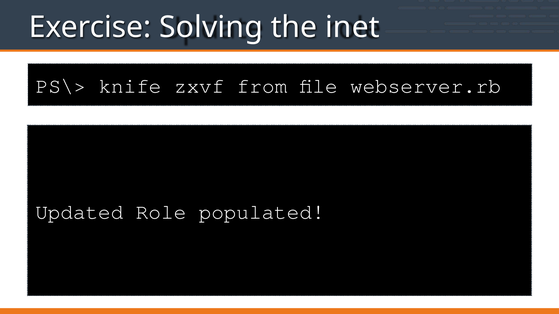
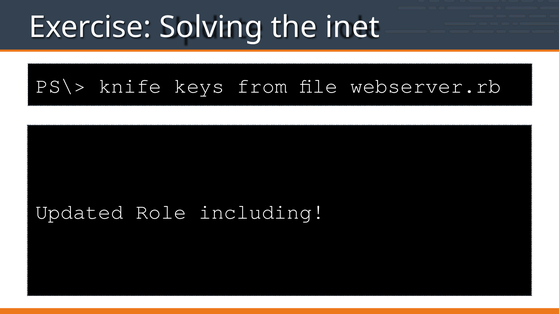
zxvf: zxvf -> keys (199, 86)
populated: populated -> including (262, 212)
